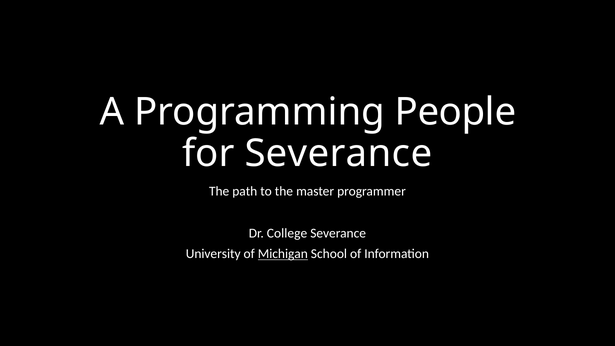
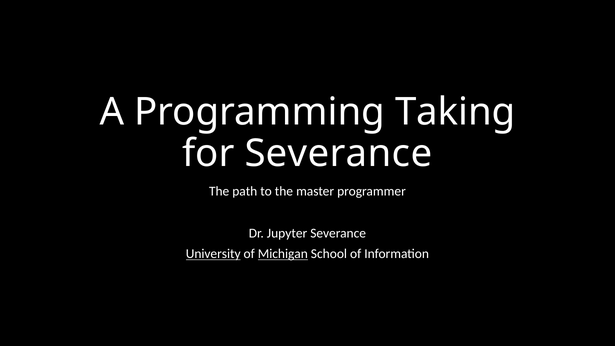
People: People -> Taking (455, 112)
College: College -> Jupyter (287, 233)
University underline: none -> present (213, 254)
